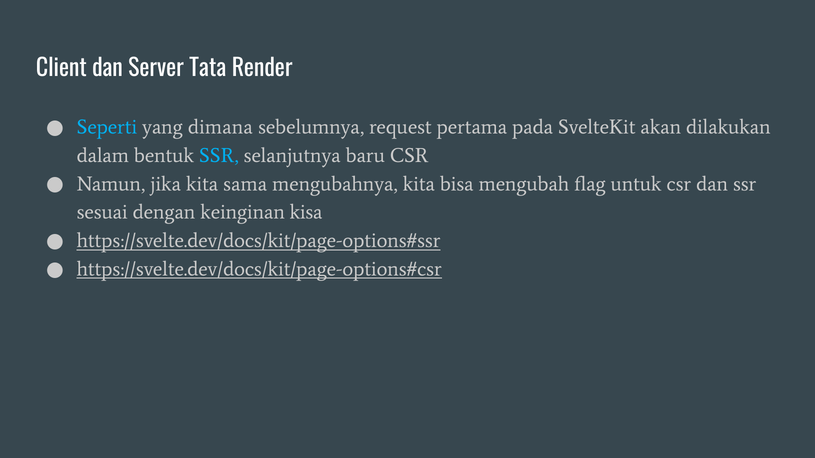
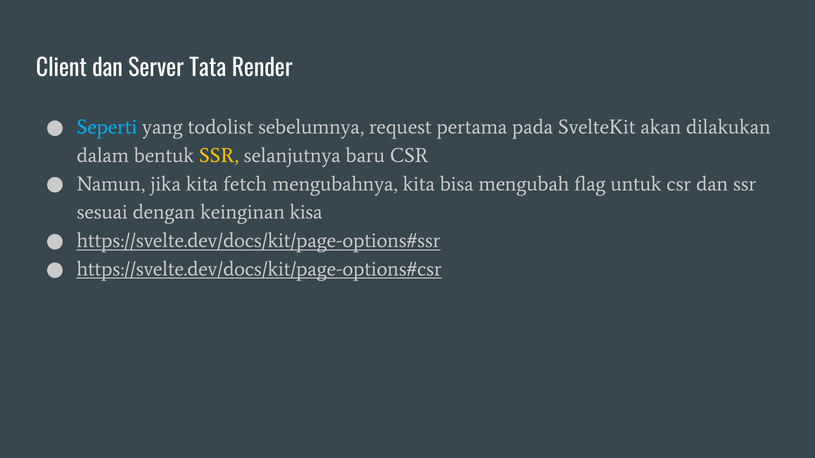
dimana: dimana -> todolist (220, 127)
SSR colour: light blue -> yellow (219, 156)
sama: sama -> fetch (245, 184)
